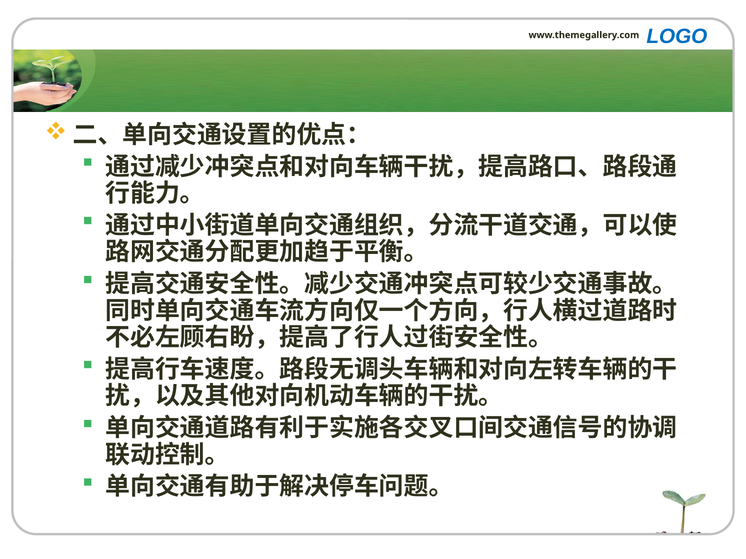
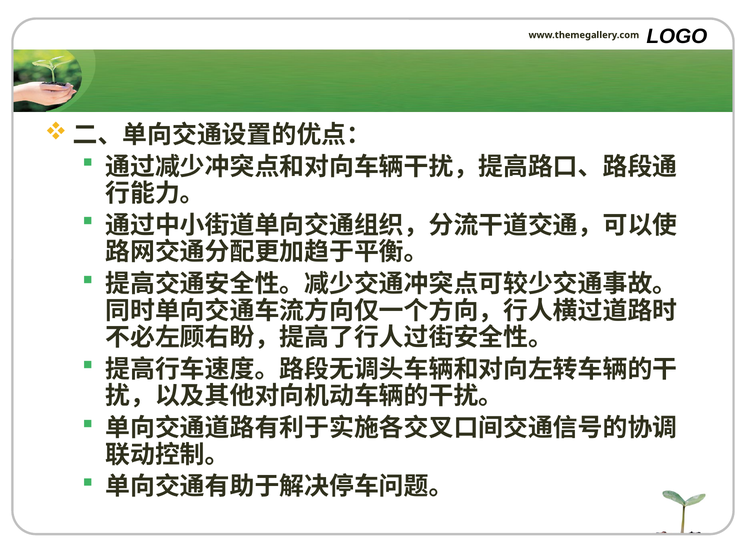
LOGO colour: blue -> black (677, 36)
